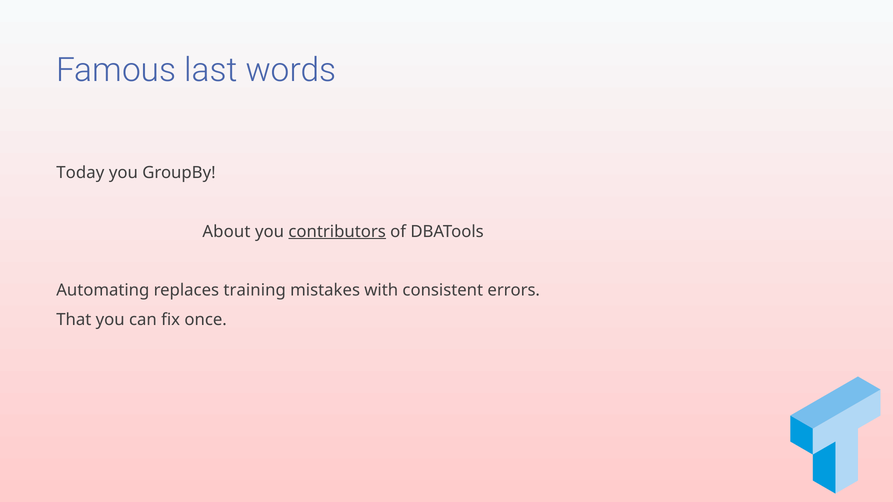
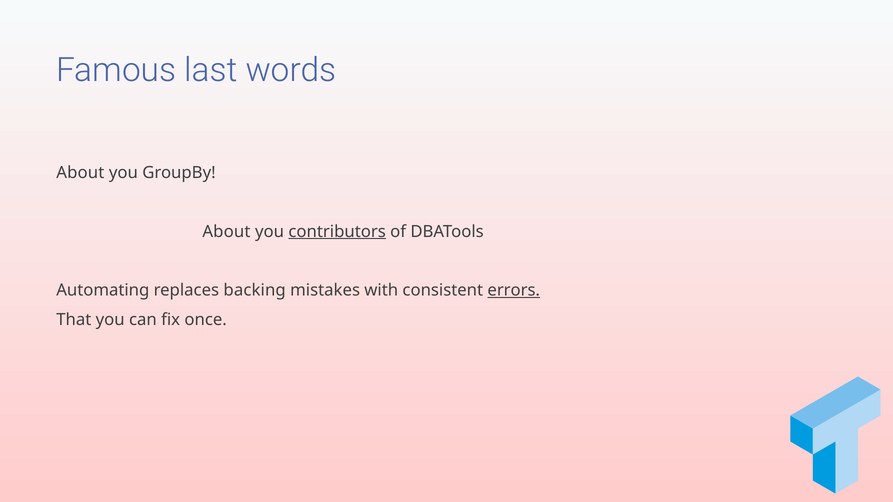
Today: Today -> About (80, 173)
training: training -> backing (255, 290)
errors underline: none -> present (514, 290)
